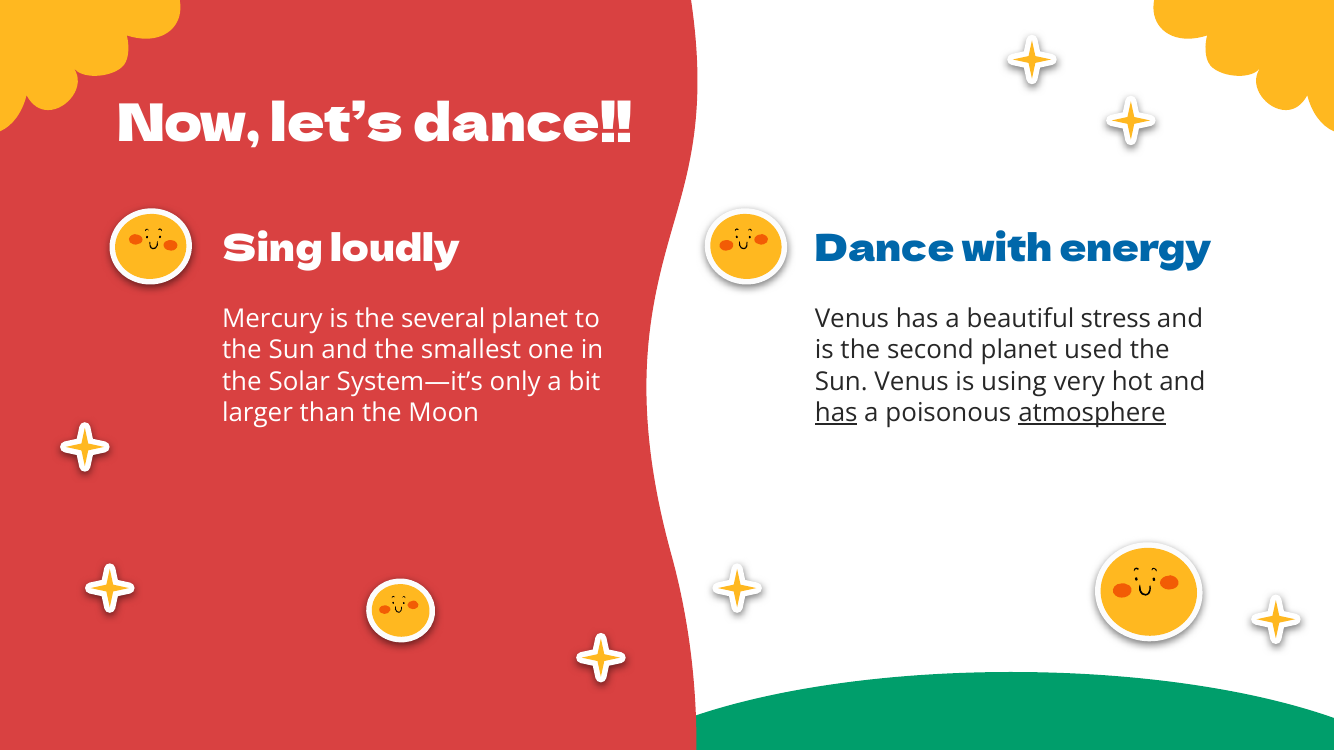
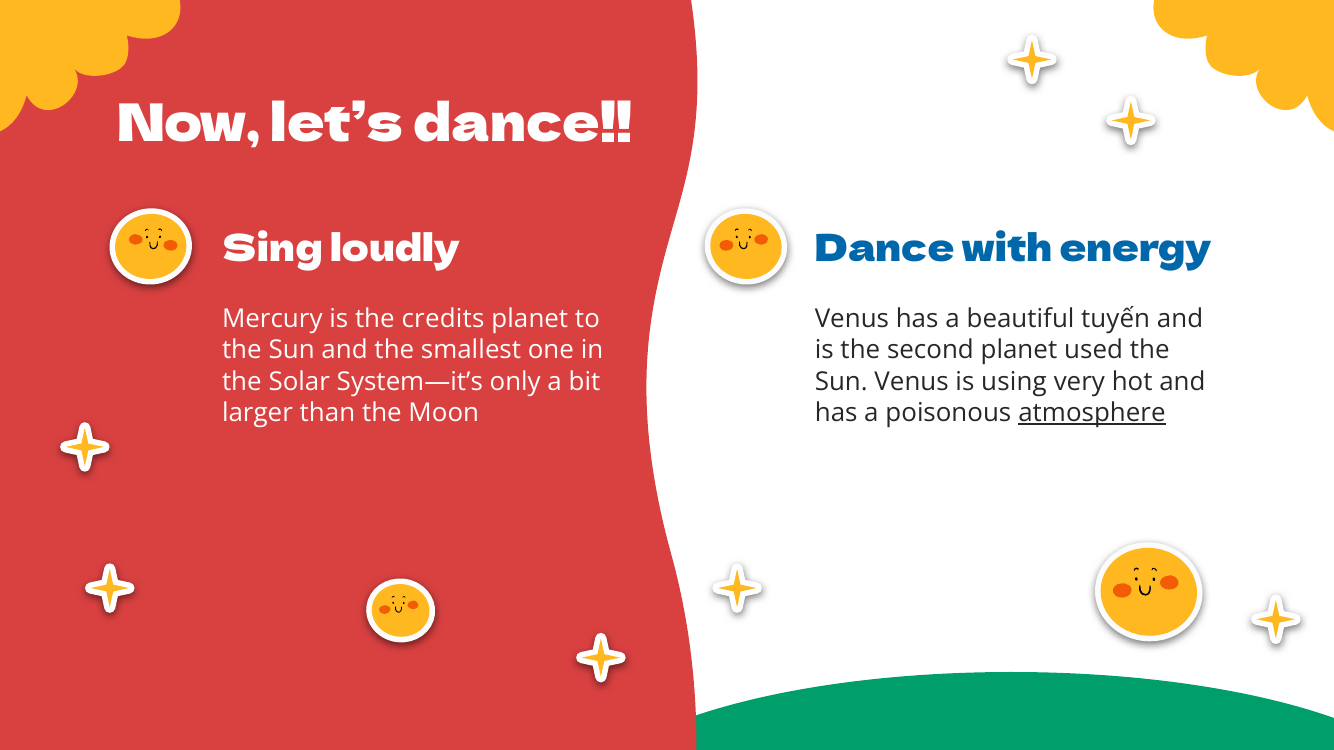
several: several -> credits (443, 319)
stress: stress -> tuyến (1116, 319)
has underline: present -> none (836, 413)
